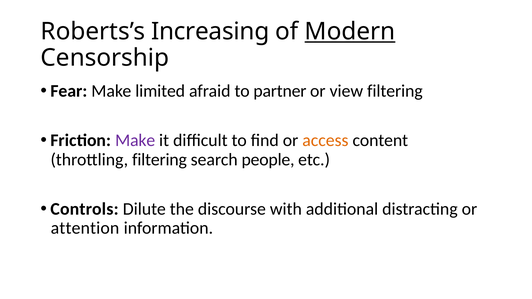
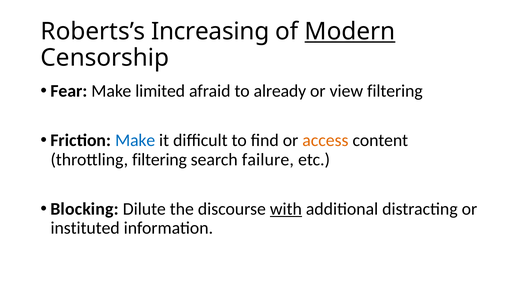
partner: partner -> already (280, 91)
Make colour: purple -> blue (135, 141)
people: people -> failure (268, 160)
Controls: Controls -> Blocking (85, 209)
with underline: none -> present (286, 209)
attention: attention -> instituted (85, 228)
